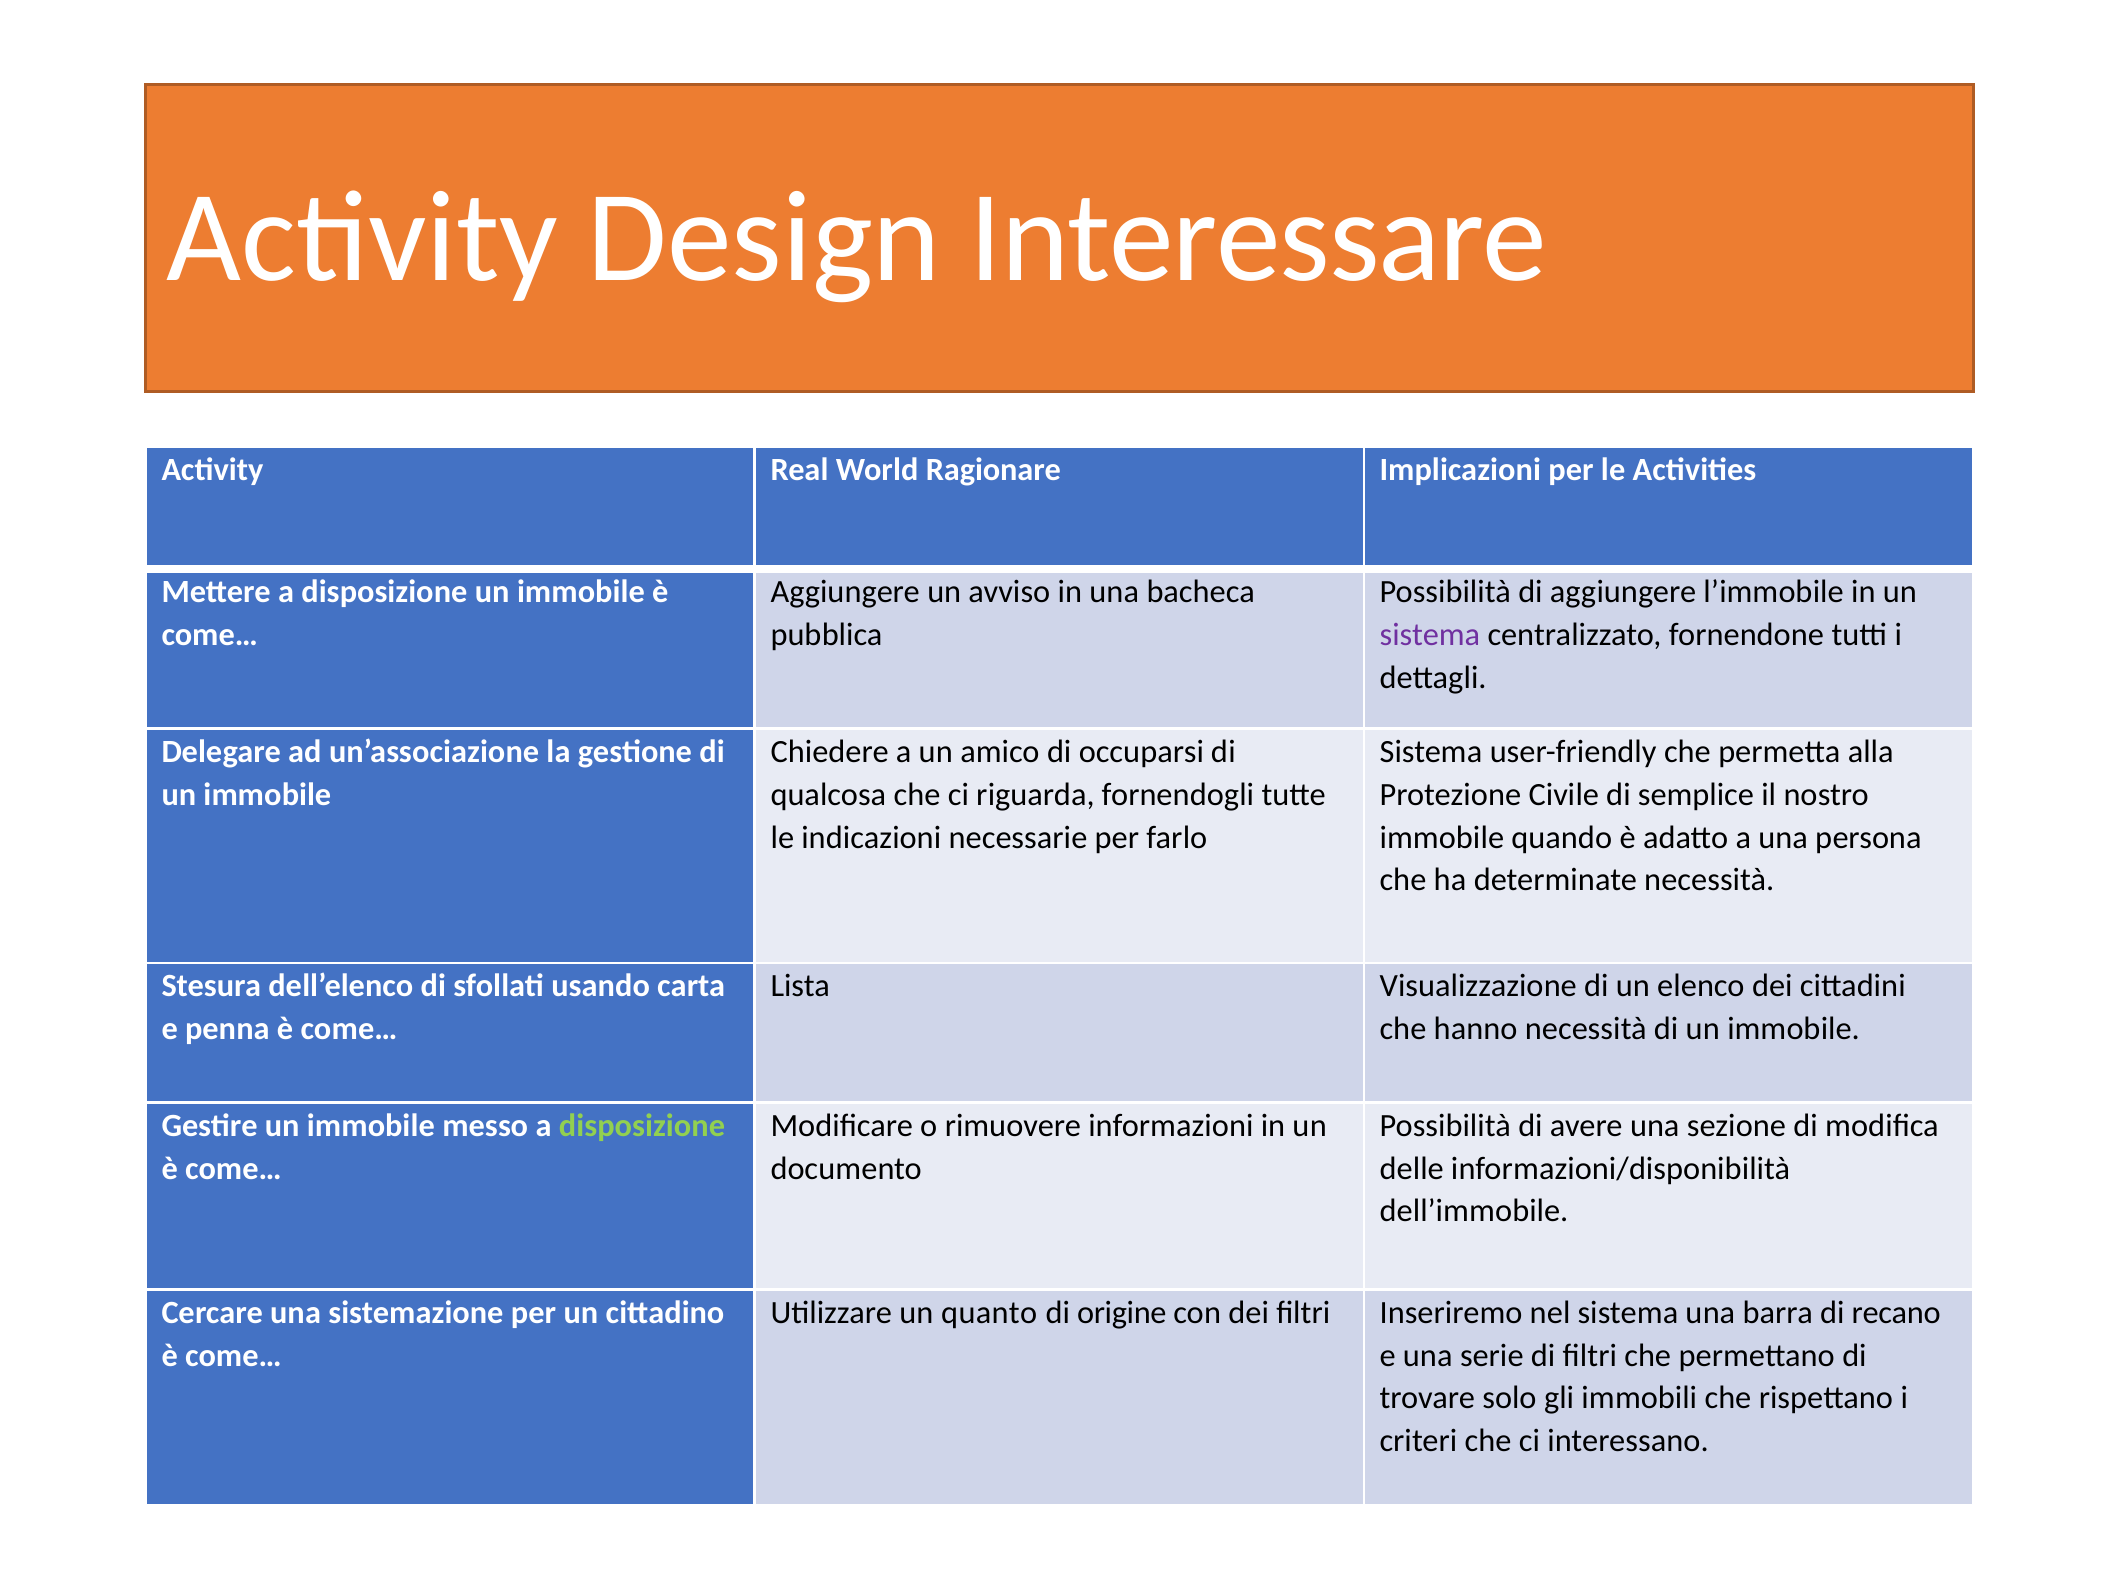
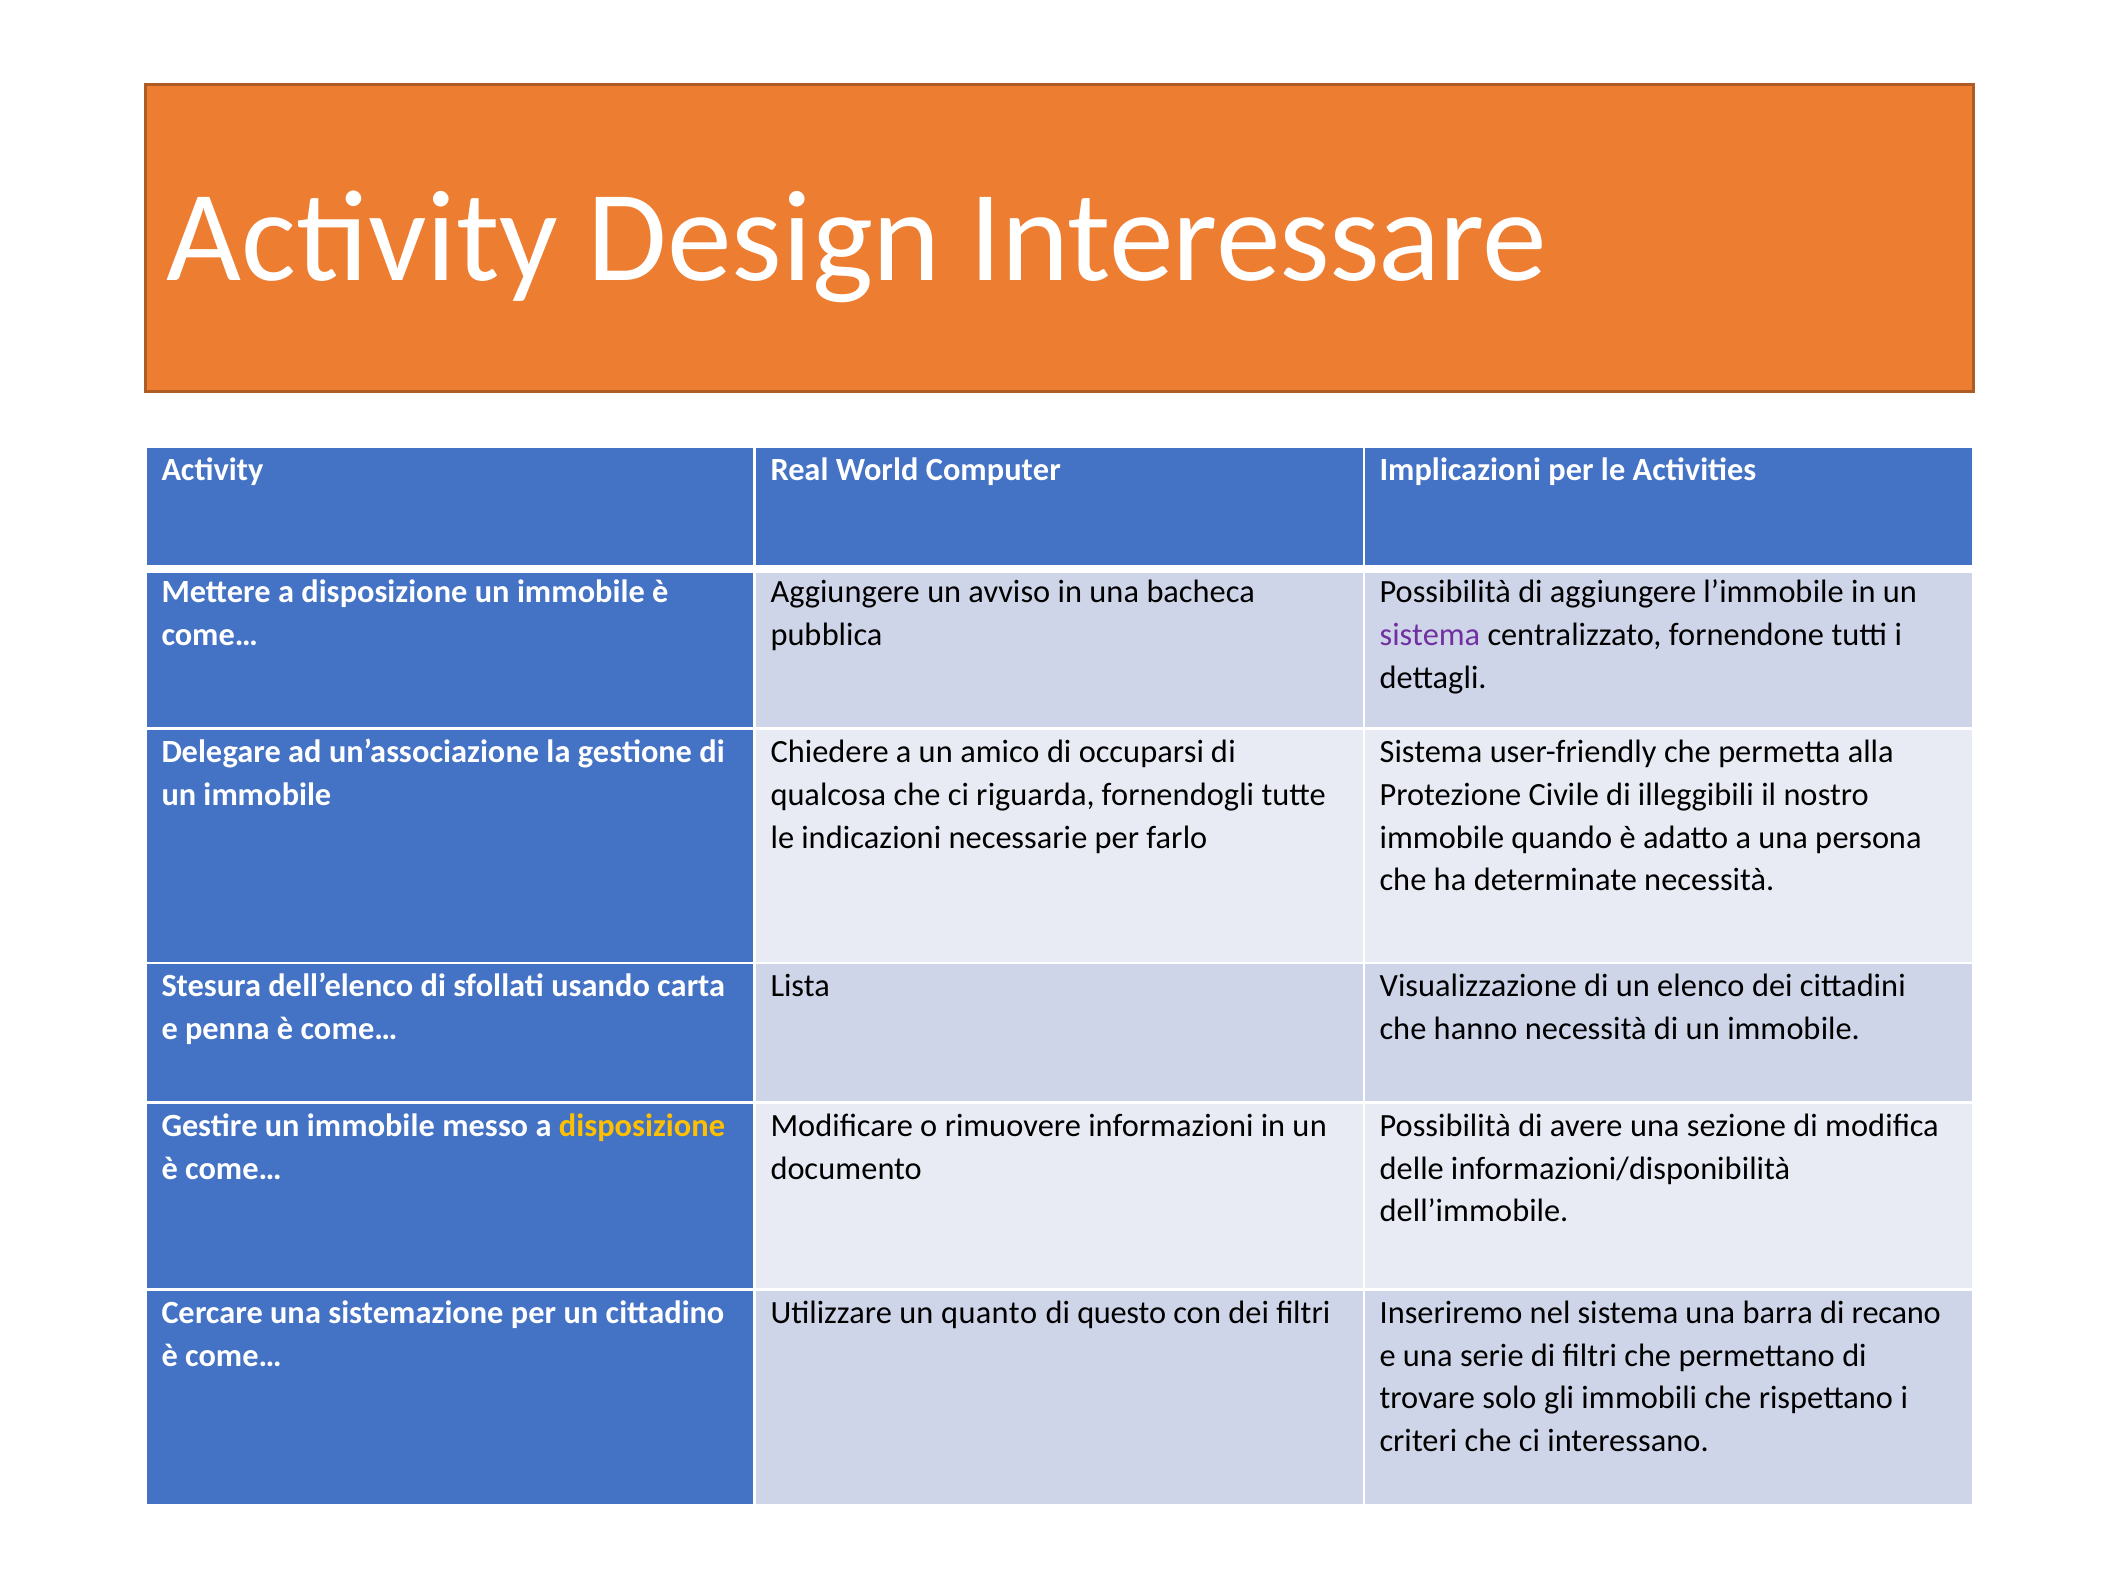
Ragionare: Ragionare -> Computer (993, 470)
semplice: semplice -> illeggibili (1696, 794)
disposizione colour: light green -> yellow (642, 1125)
origine: origine -> questo (1122, 1312)
